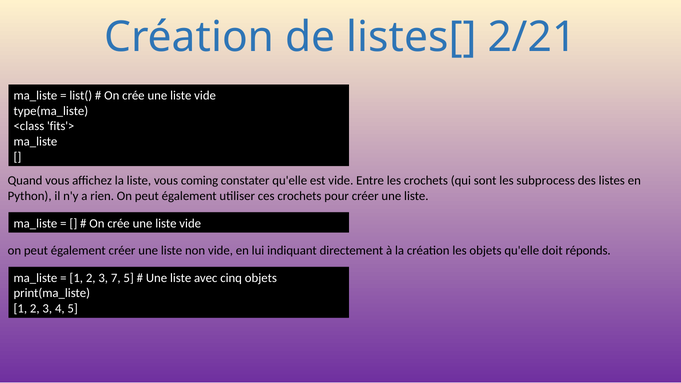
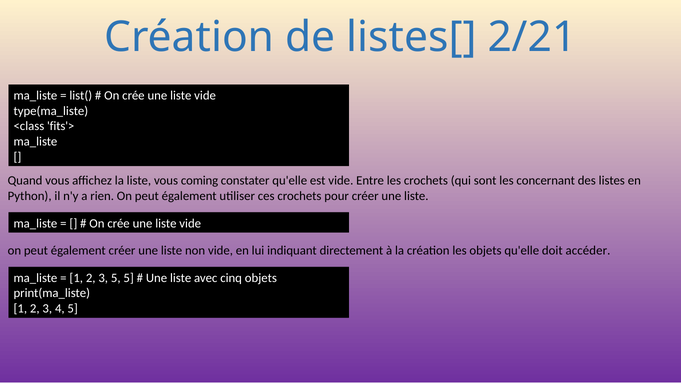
subprocess: subprocess -> concernant (546, 181)
réponds: réponds -> accéder (588, 251)
3 7: 7 -> 5 (116, 278)
